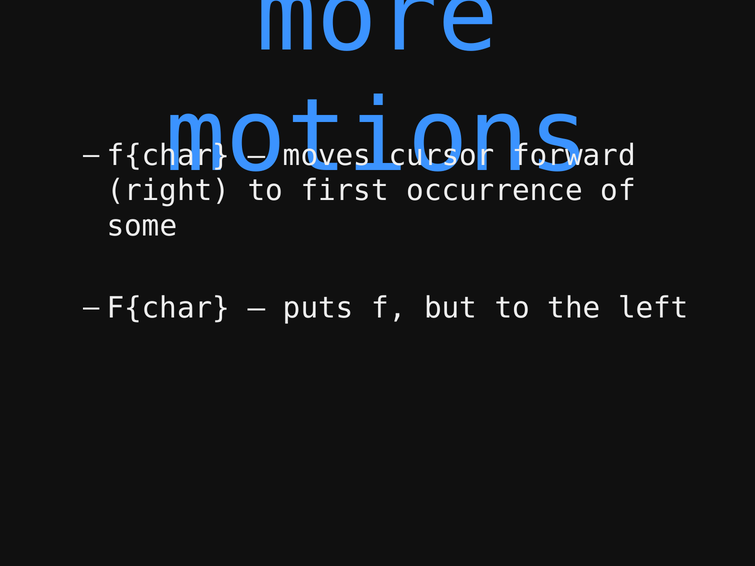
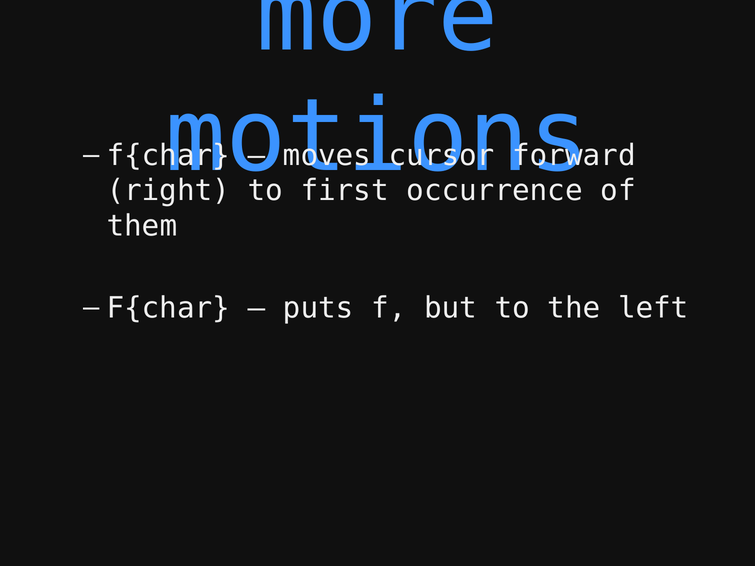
some: some -> them (142, 226)
